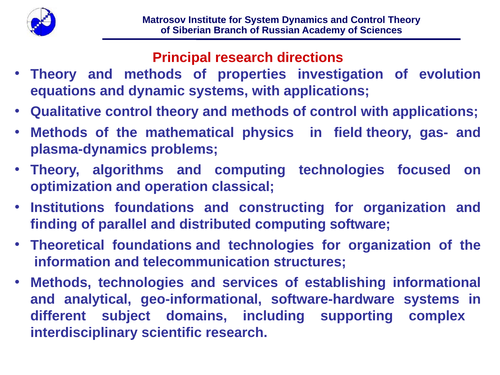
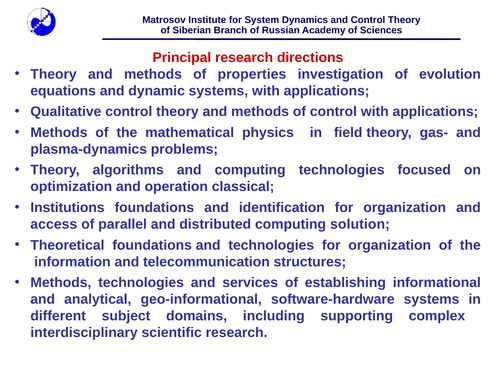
constructing: constructing -> identification (282, 208)
finding: finding -> access (54, 224)
software: software -> solution (360, 224)
